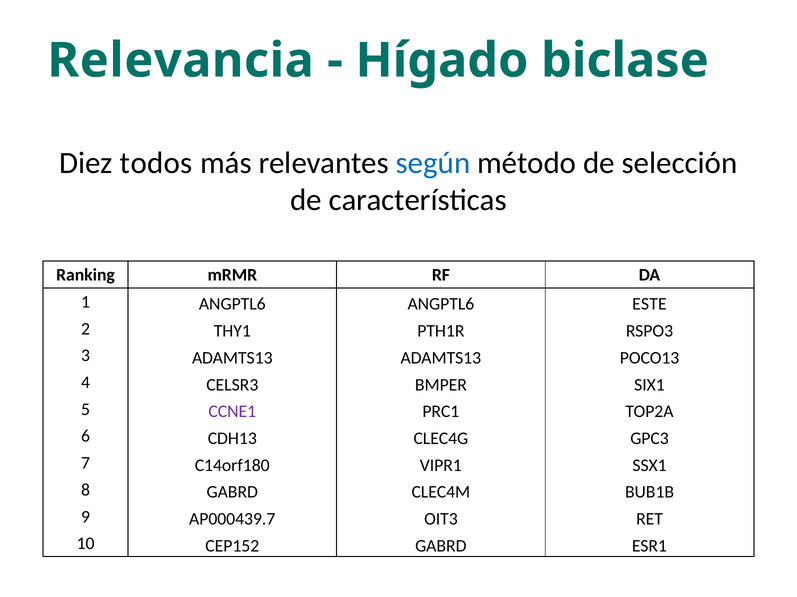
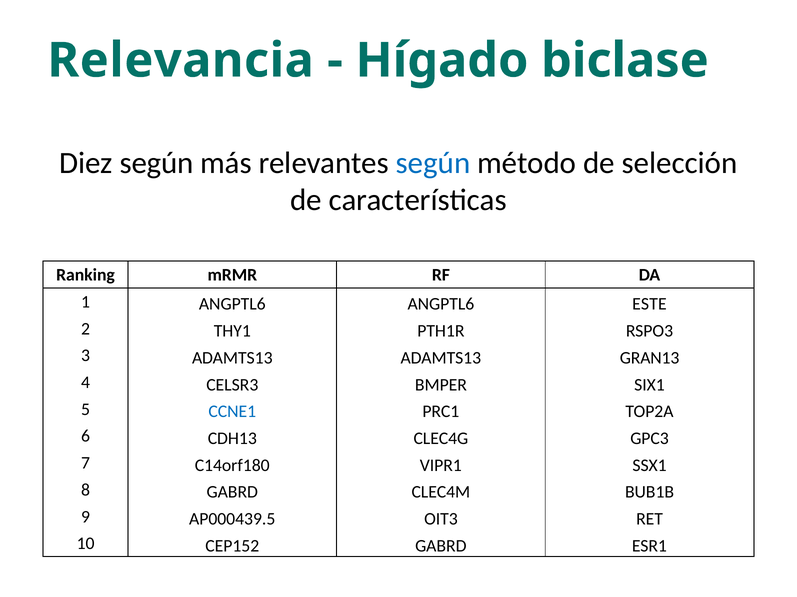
Diez todos: todos -> según (157, 163)
POCO13: POCO13 -> GRAN13 (650, 358)
CCNE1 colour: purple -> blue (232, 412)
AP000439.7: AP000439.7 -> AP000439.5 (232, 520)
